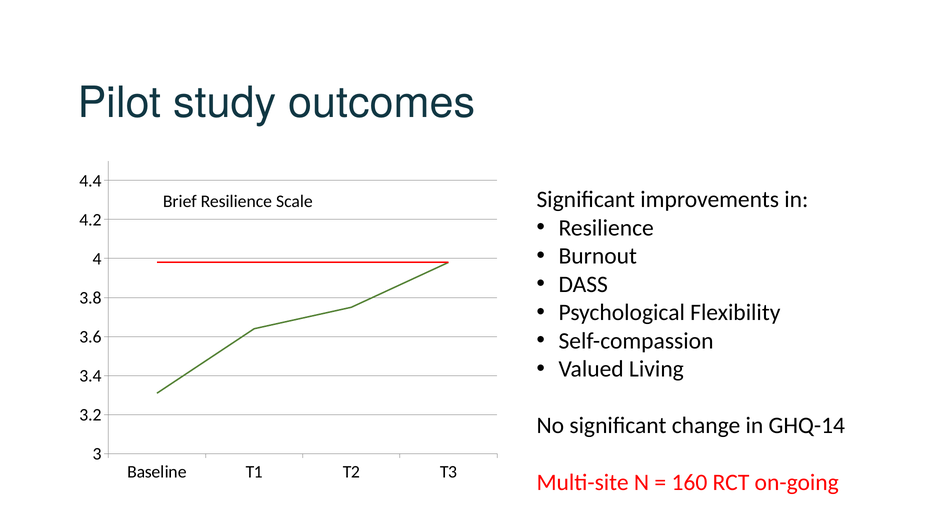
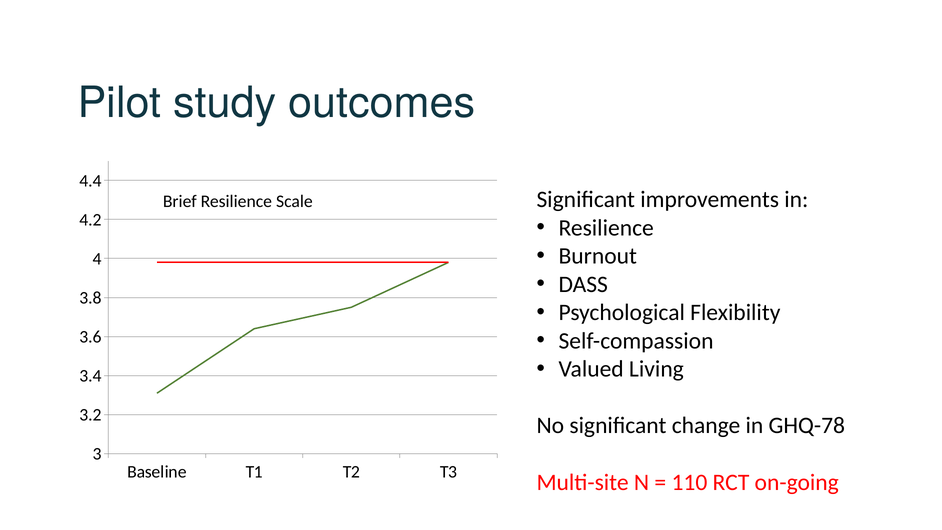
GHQ-14: GHQ-14 -> GHQ-78 (807, 426)
160: 160 -> 110 (689, 482)
